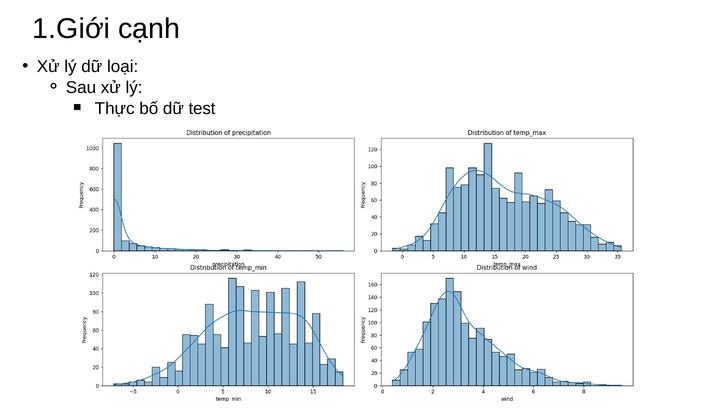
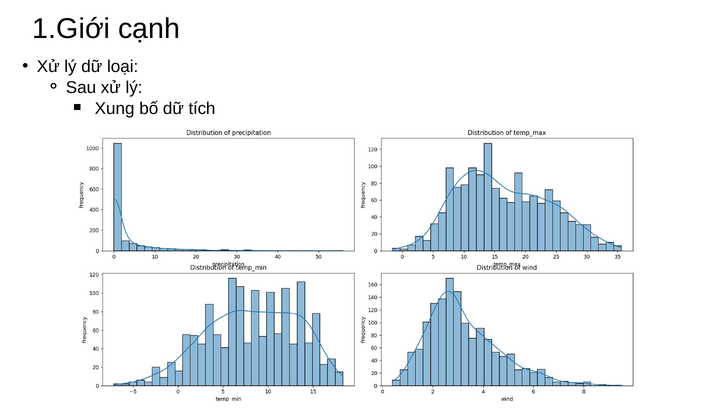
Thực: Thực -> Xung (115, 109)
test: test -> tích (202, 109)
